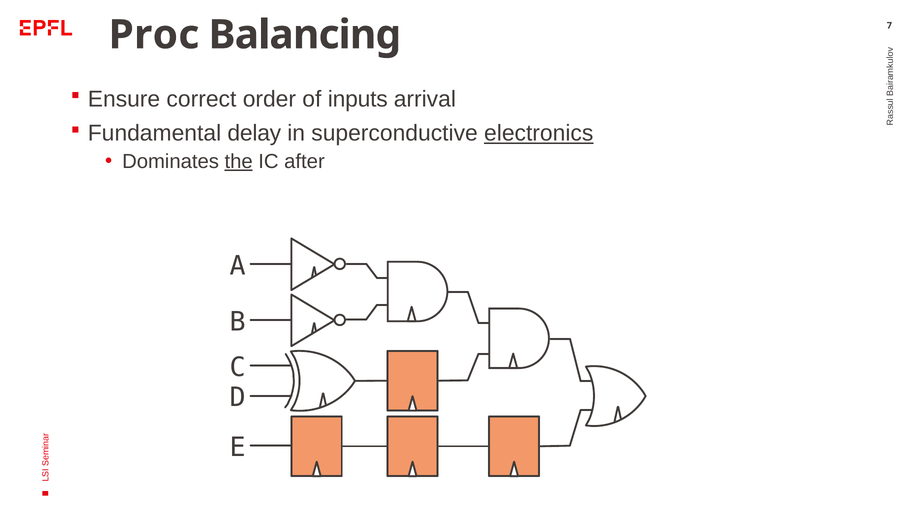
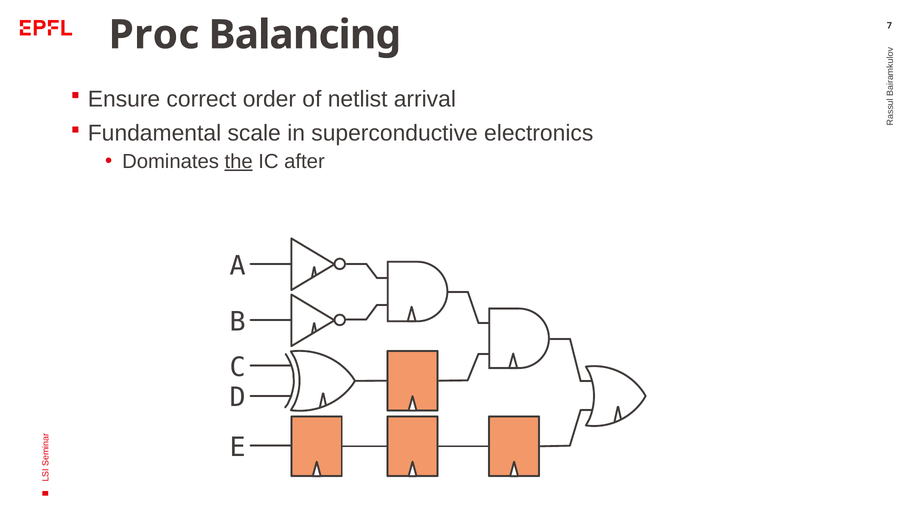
inputs: inputs -> netlist (358, 99)
delay: delay -> scale (254, 133)
electronics underline: present -> none (539, 133)
